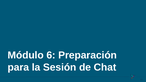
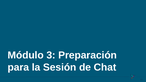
6: 6 -> 3 (51, 55)
